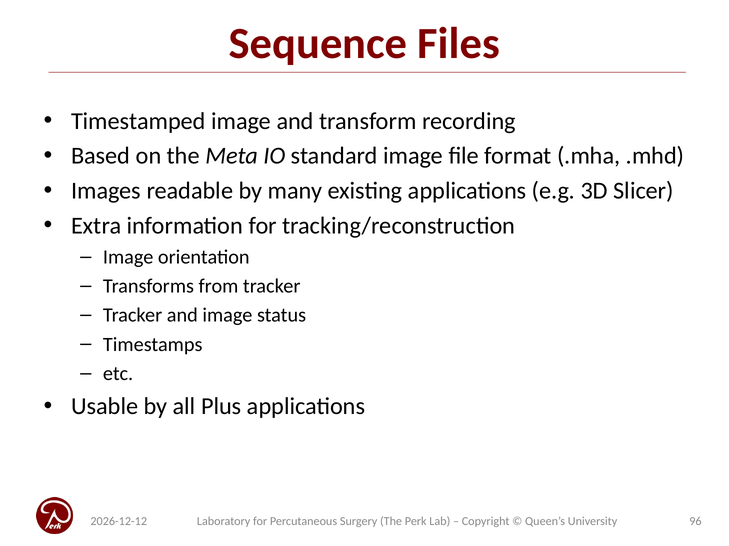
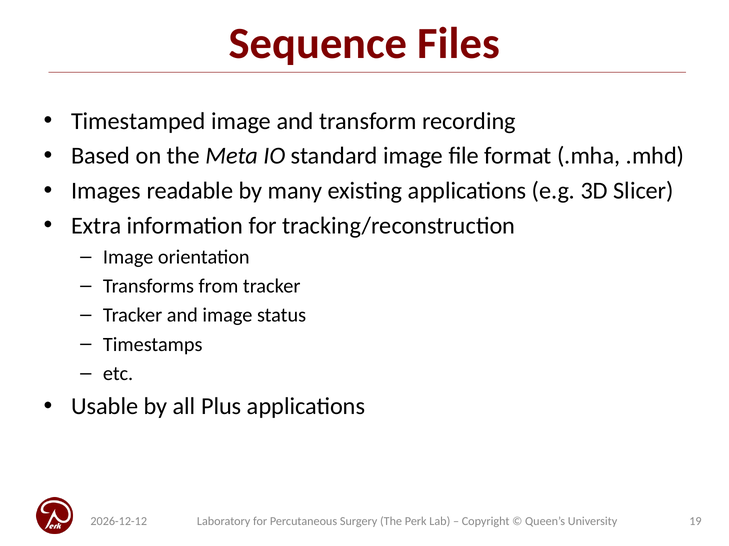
96: 96 -> 19 (695, 522)
